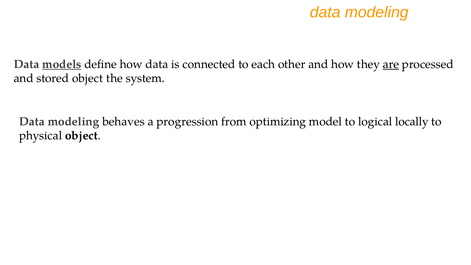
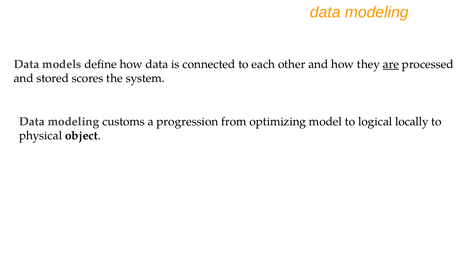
models underline: present -> none (62, 64)
stored object: object -> scores (88, 78)
behaves: behaves -> customs (124, 121)
